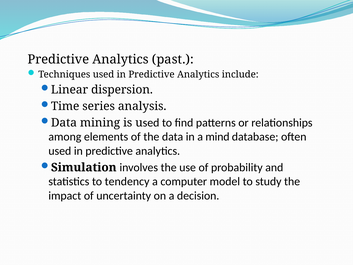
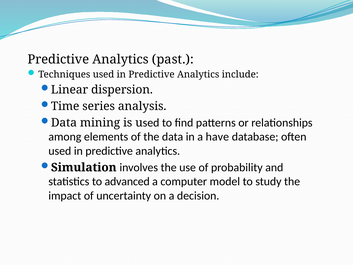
mind: mind -> have (217, 137)
tendency: tendency -> advanced (127, 181)
